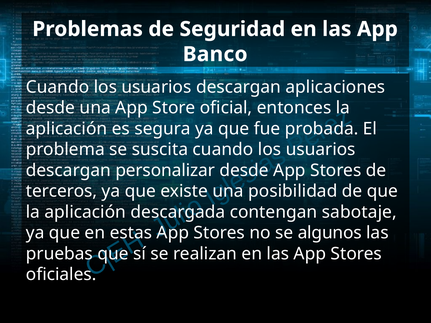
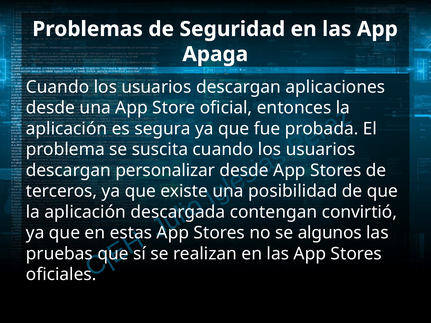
Banco: Banco -> Apaga (215, 54)
sabotaje: sabotaje -> convirtió (359, 212)
